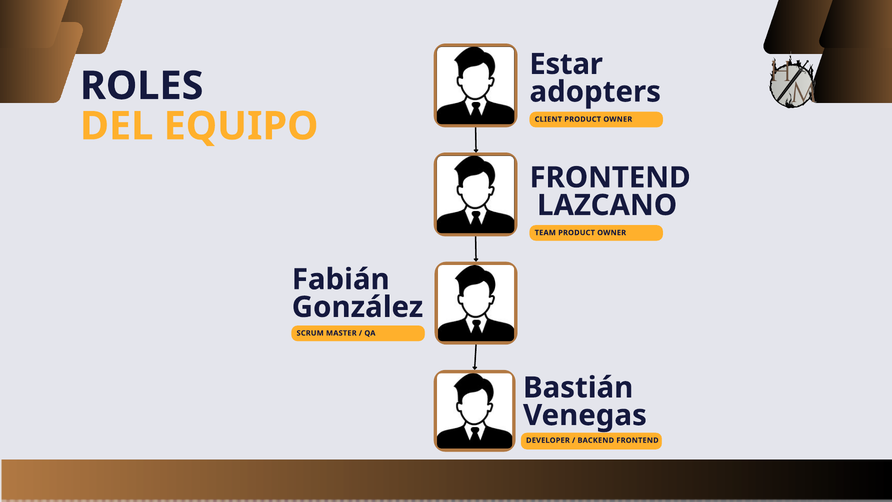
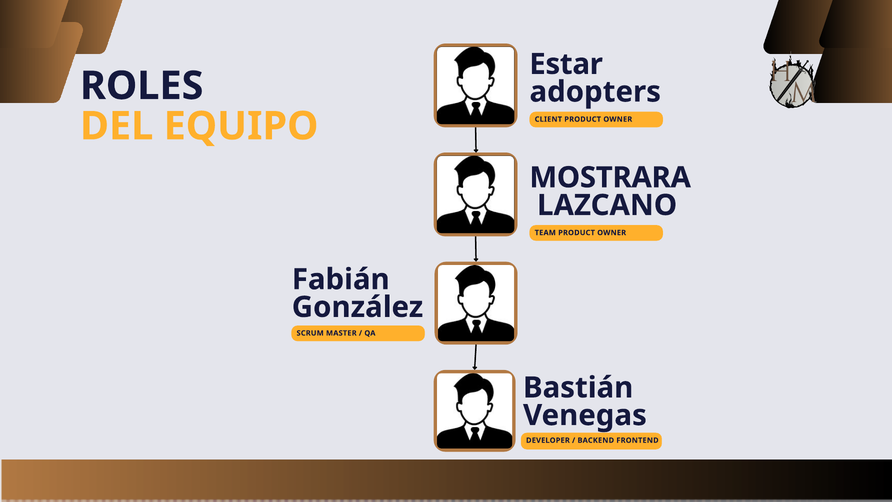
FRONTEND: FRONTEND -> MOSTRARA (610, 178)
